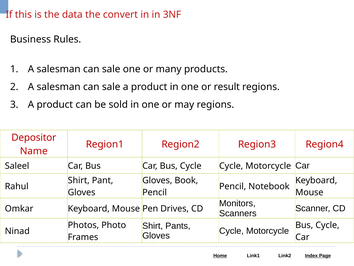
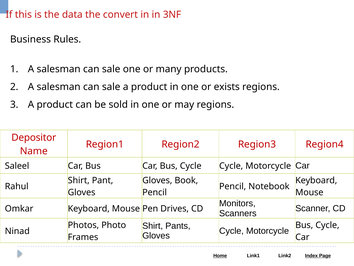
result: result -> exists (227, 87)
